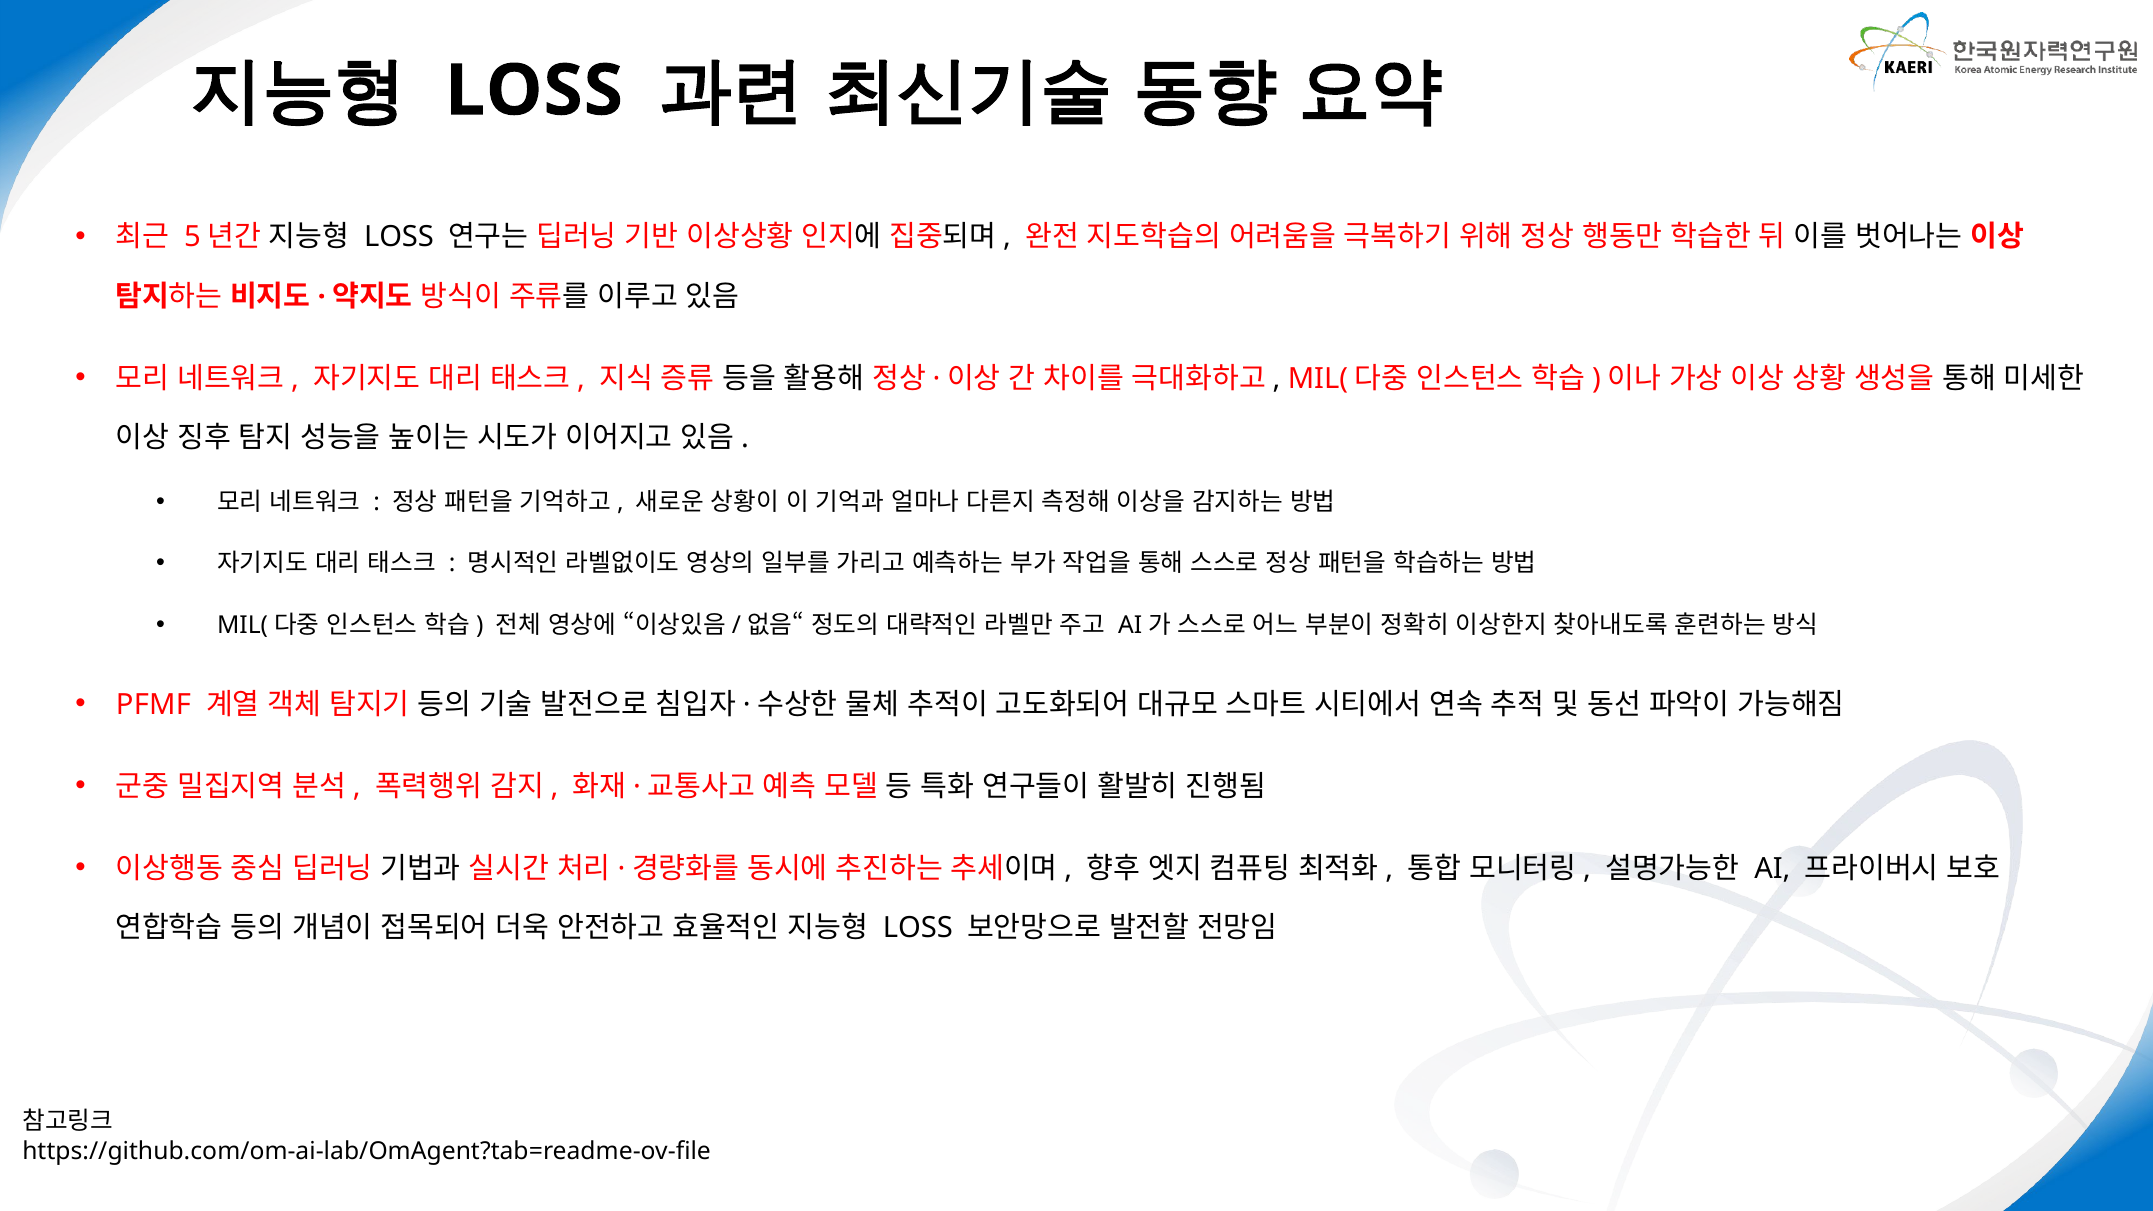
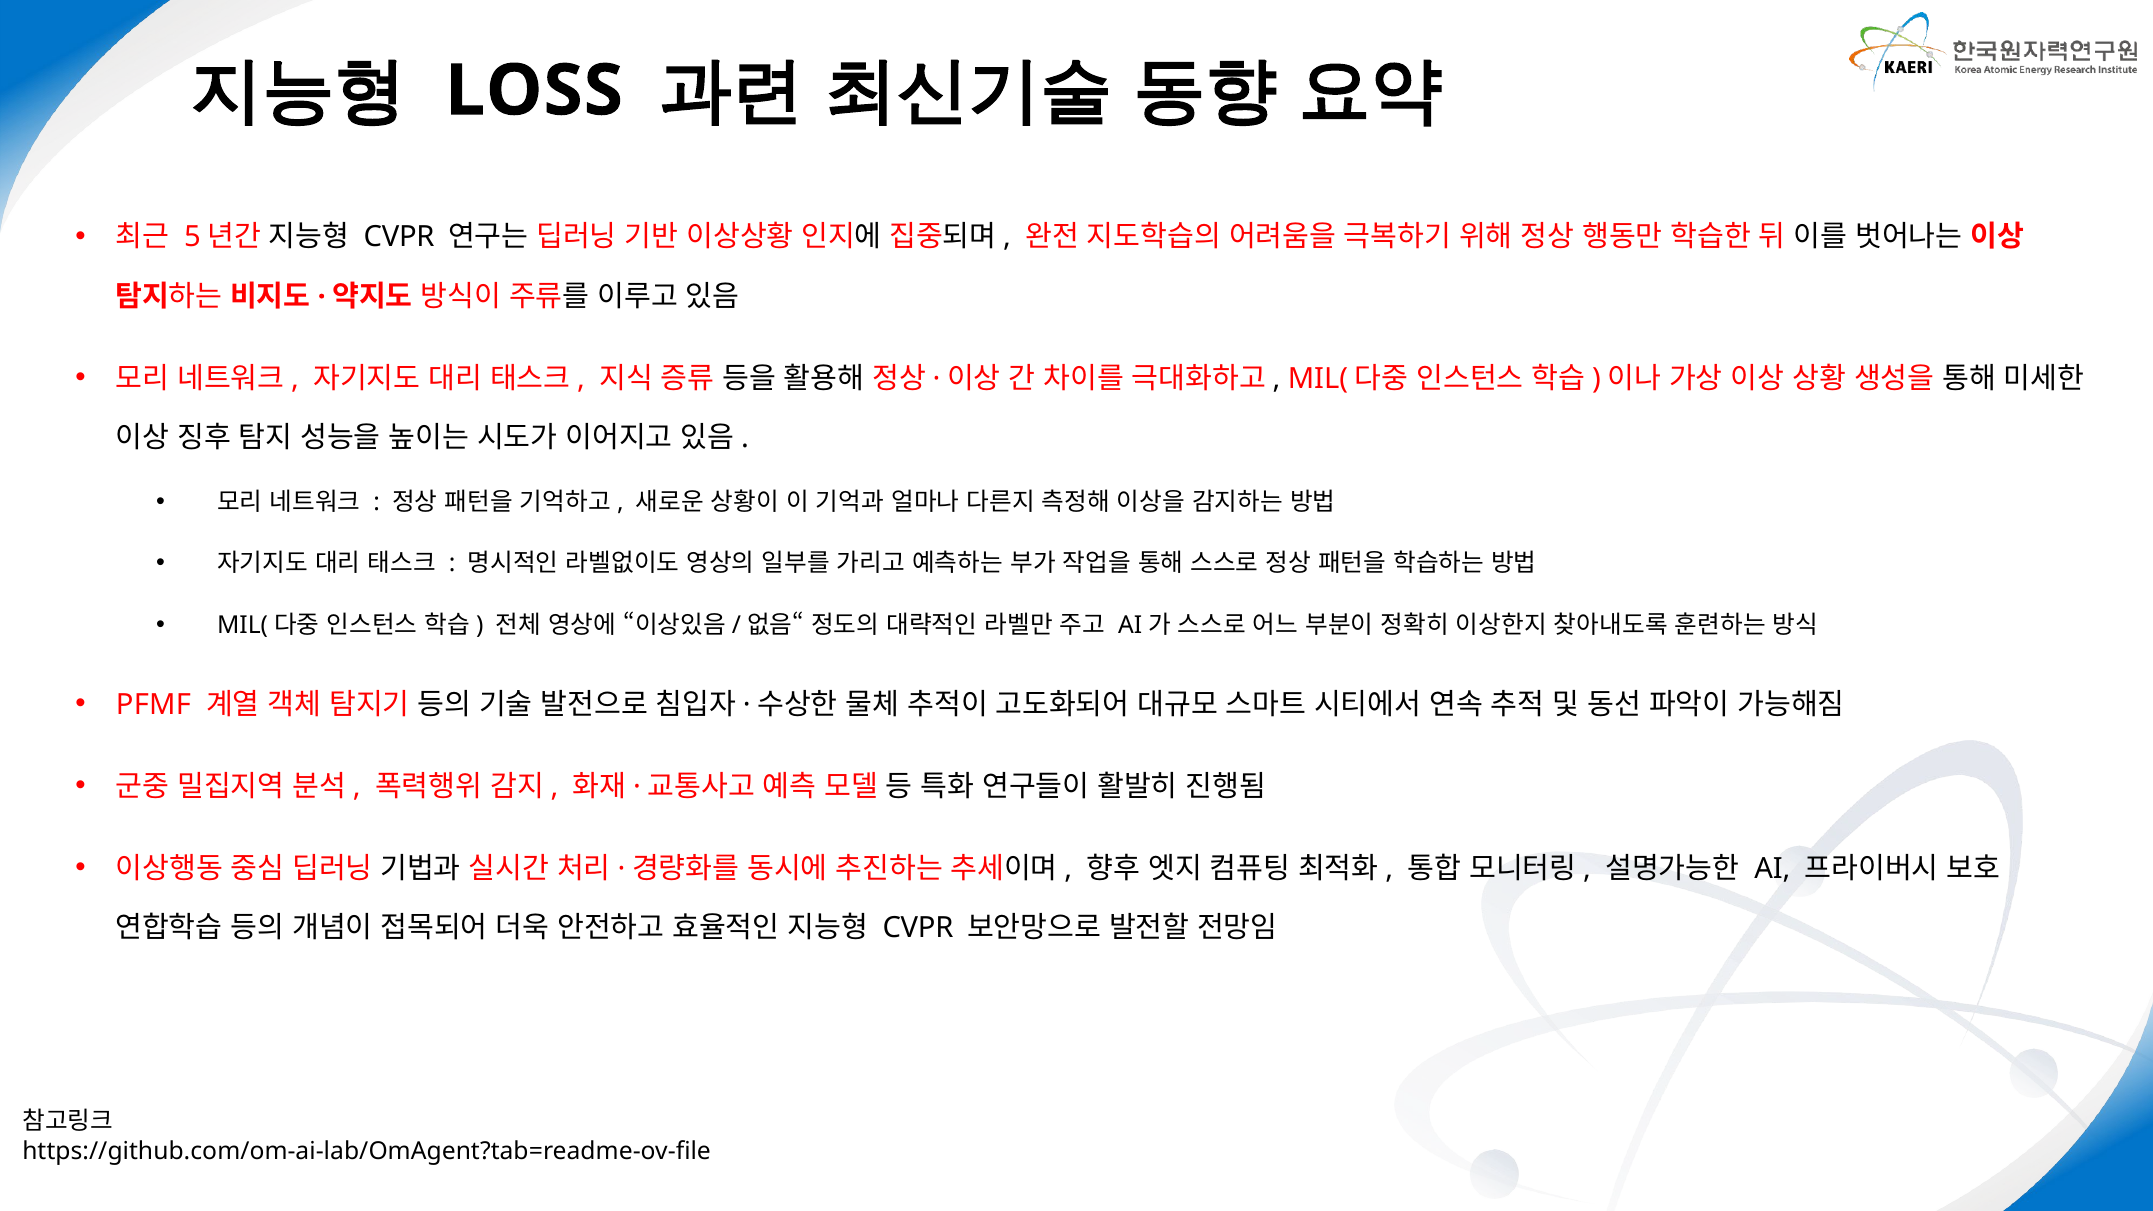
LOSS: LOSS -> CVPR (399, 237)
LOSS: LOSS -> CVPR (918, 928)
